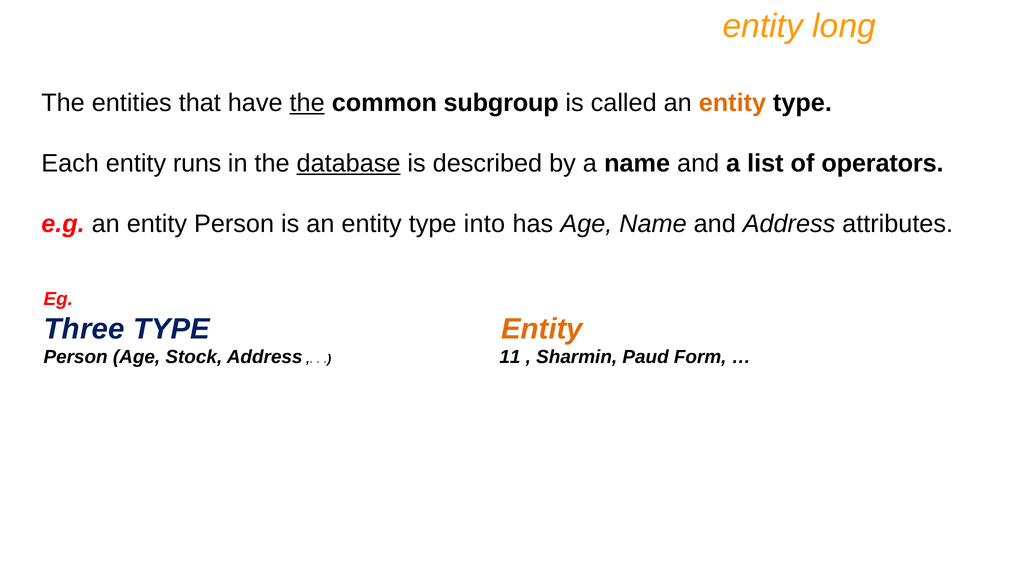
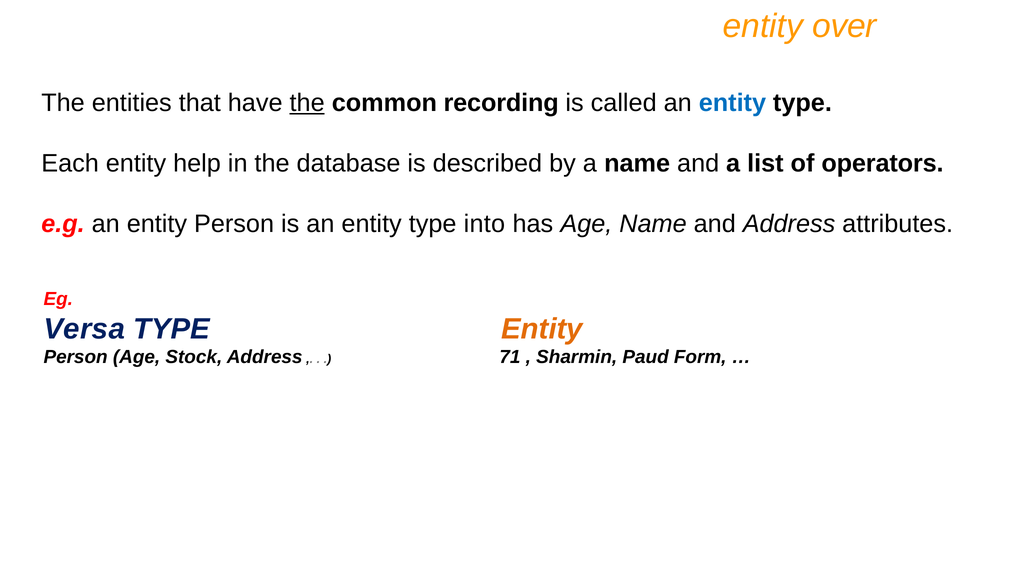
long: long -> over (844, 26)
subgroup: subgroup -> recording (501, 103)
entity colour: orange -> blue (732, 103)
runs: runs -> help (197, 163)
database underline: present -> none (349, 163)
Three: Three -> Versa (84, 329)
11: 11 -> 71 (510, 357)
